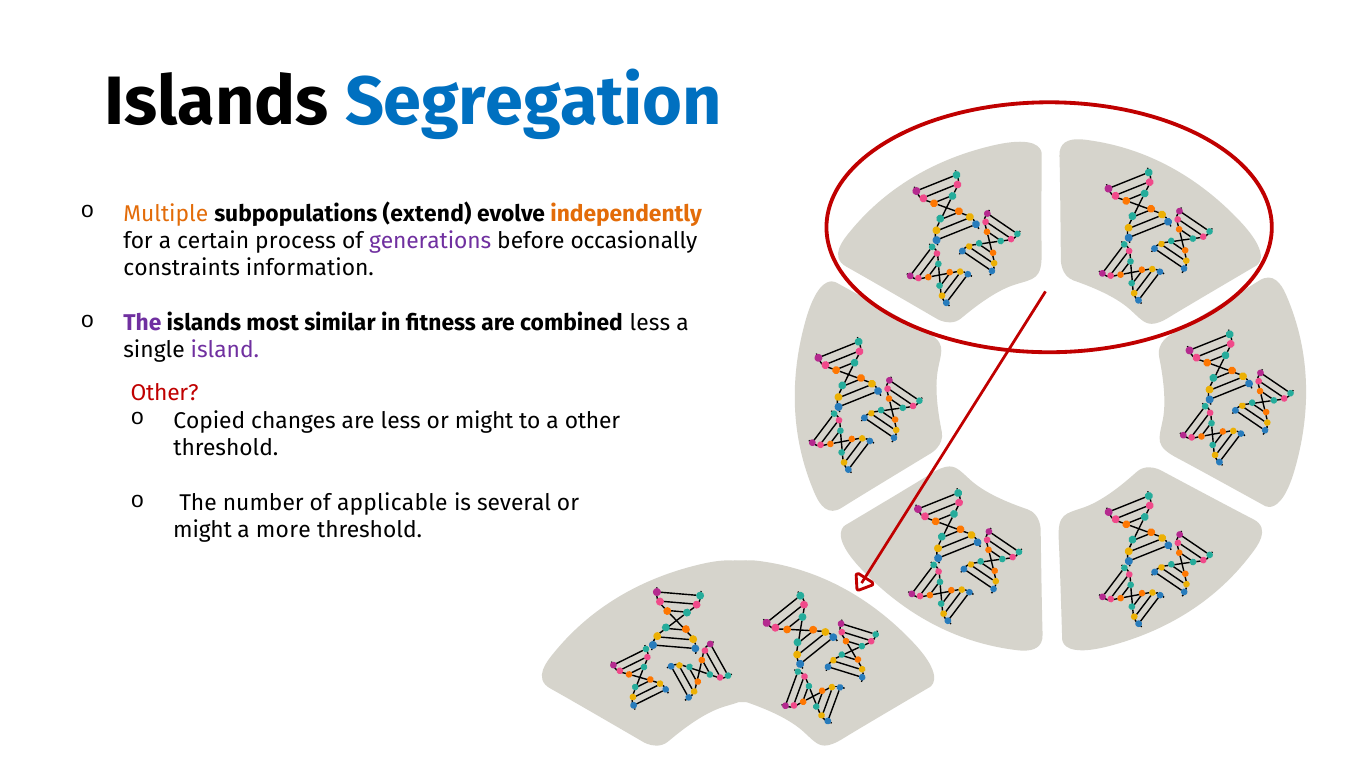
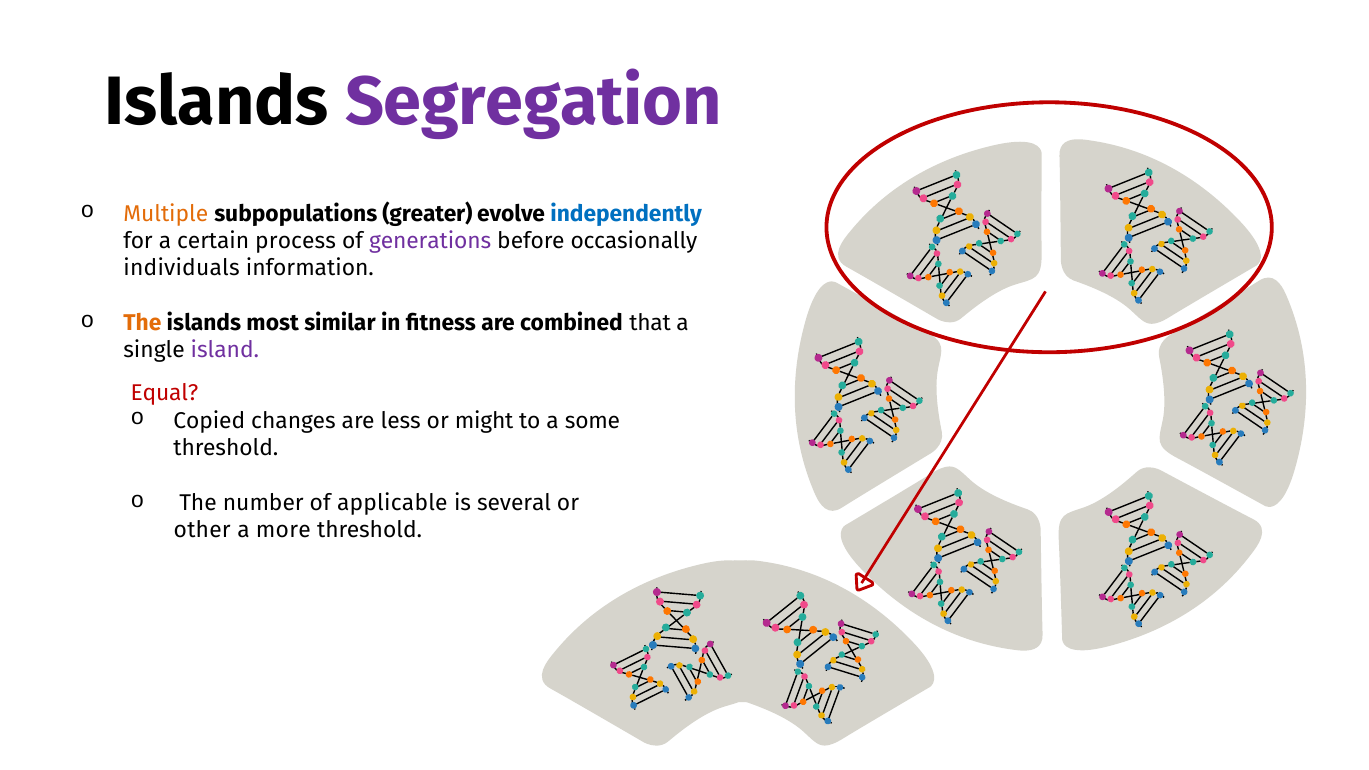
Segregation colour: blue -> purple (533, 102)
extend: extend -> greater (427, 214)
independently colour: orange -> blue (626, 214)
constraints: constraints -> individuals (182, 268)
The colour: purple -> orange (142, 323)
combined less: less -> that (650, 323)
Other: Other -> Equal (165, 393)
a other: other -> some (592, 421)
might: might -> other (202, 530)
